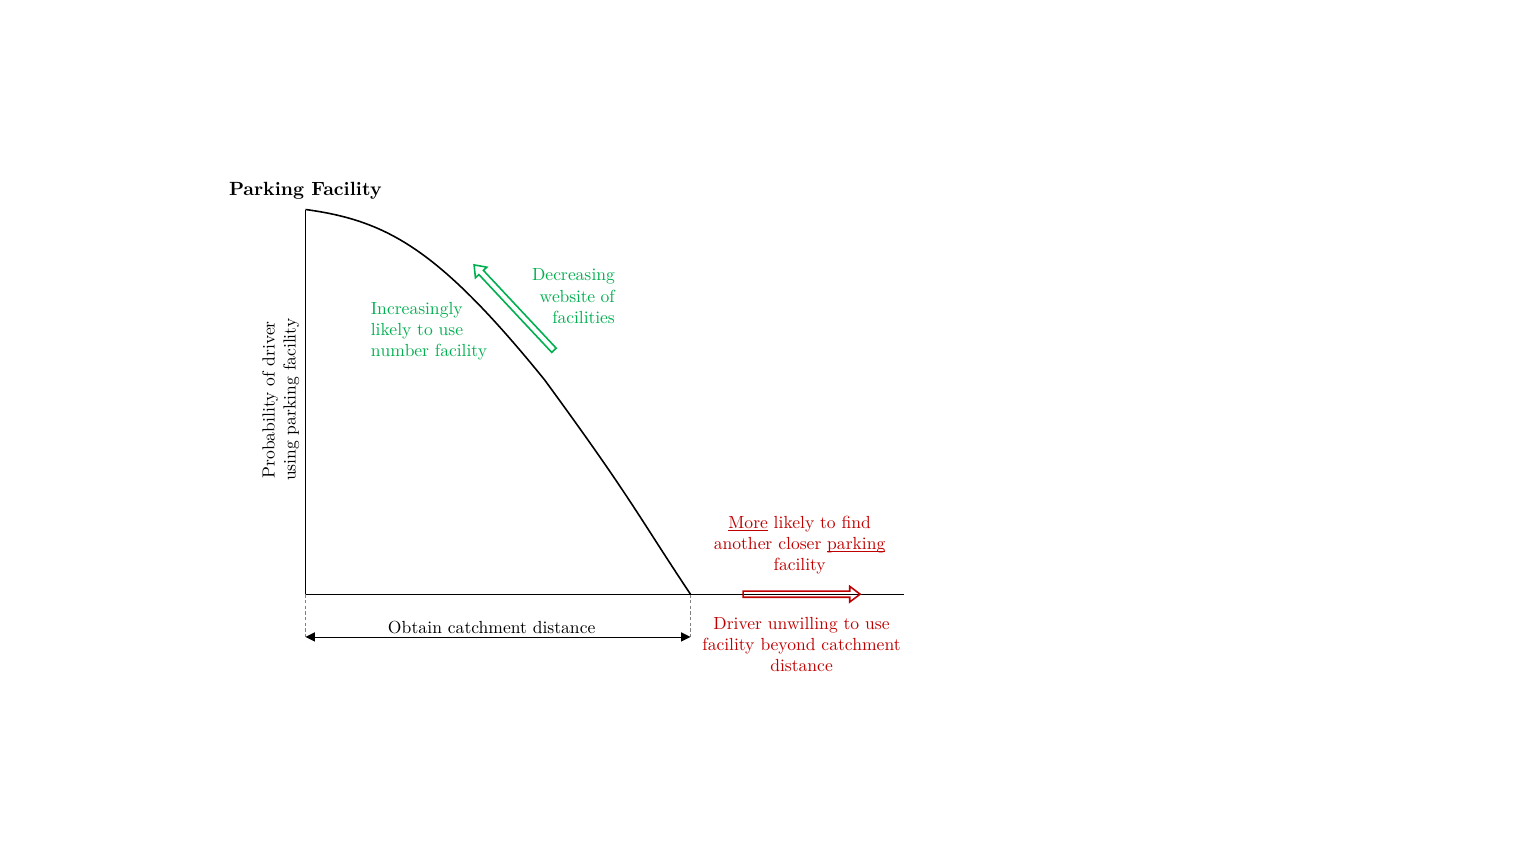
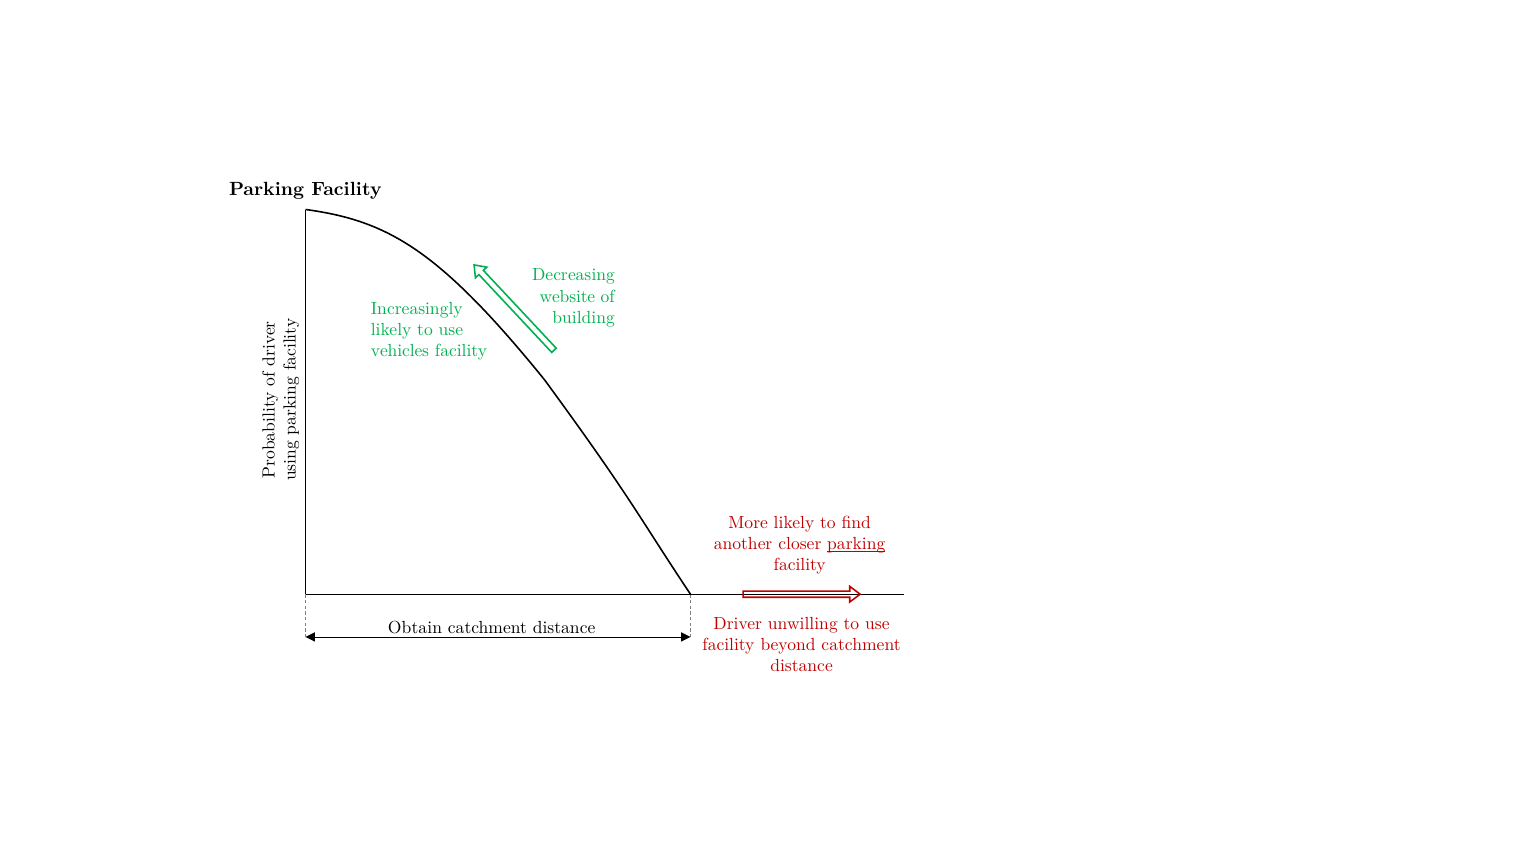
facilities: facilities -> building (584, 317)
number: number -> vehicles (400, 350)
More underline: present -> none (748, 523)
